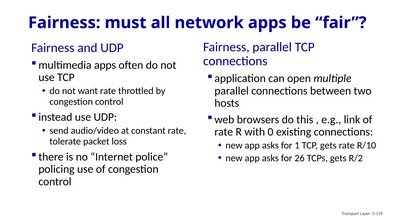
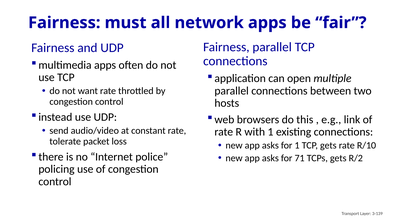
with 0: 0 -> 1 (271, 132)
26: 26 -> 71 (300, 158)
